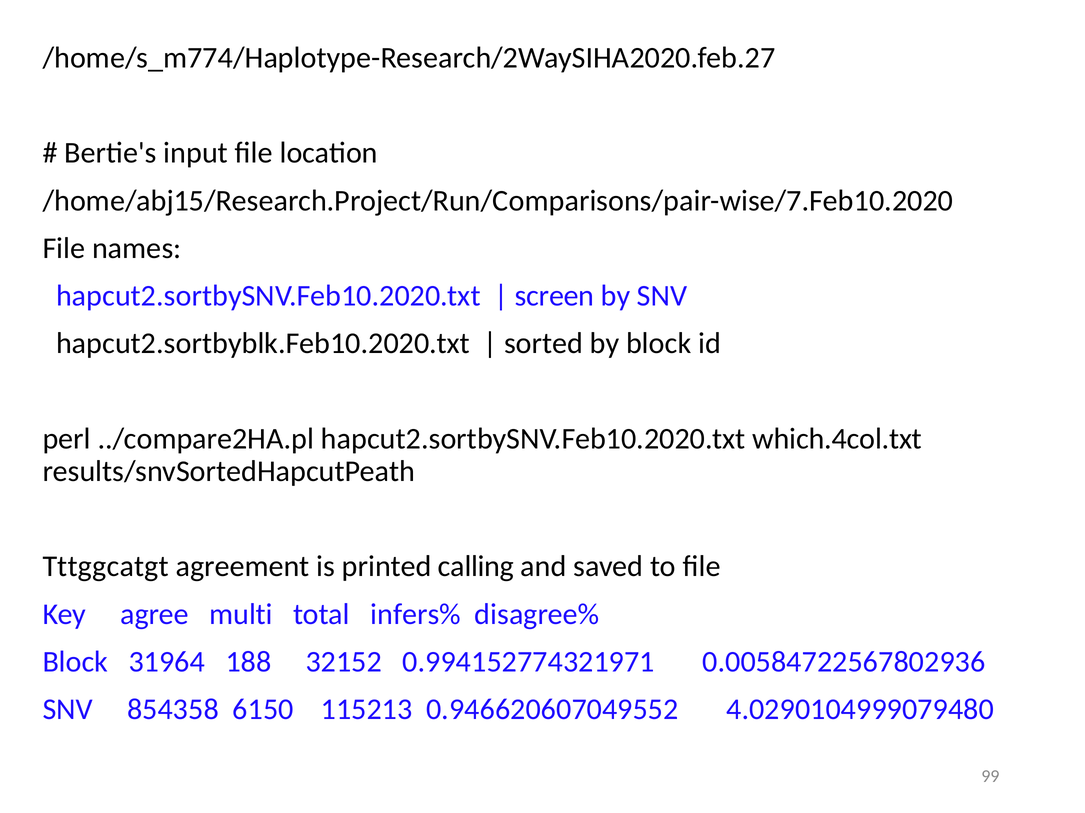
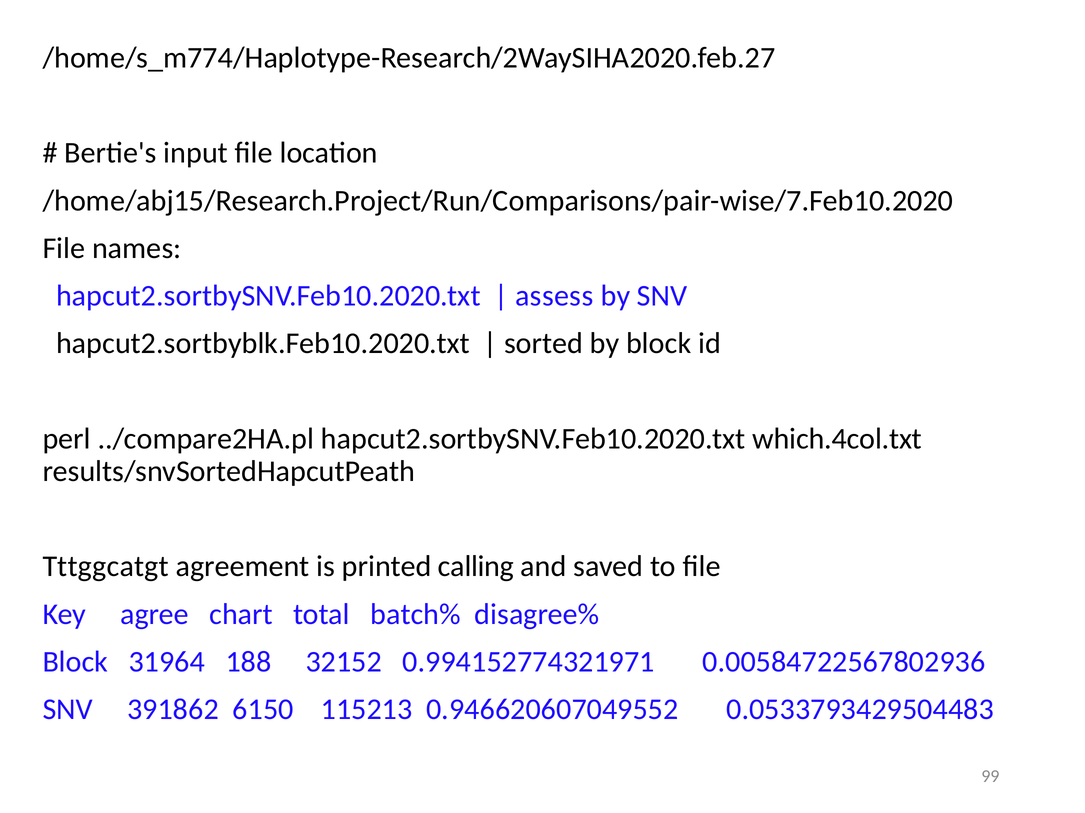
screen: screen -> assess (554, 296)
multi: multi -> chart (241, 615)
infers%: infers% -> batch% (416, 615)
854358: 854358 -> 391862 (173, 710)
4.0290104999079480: 4.0290104999079480 -> 0.0533793429504483 (860, 710)
